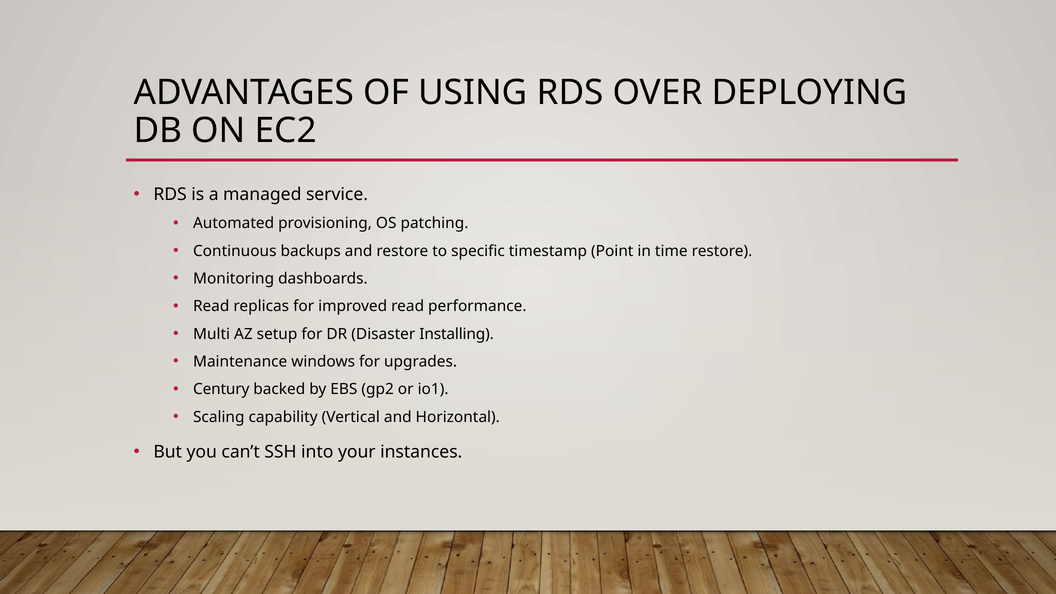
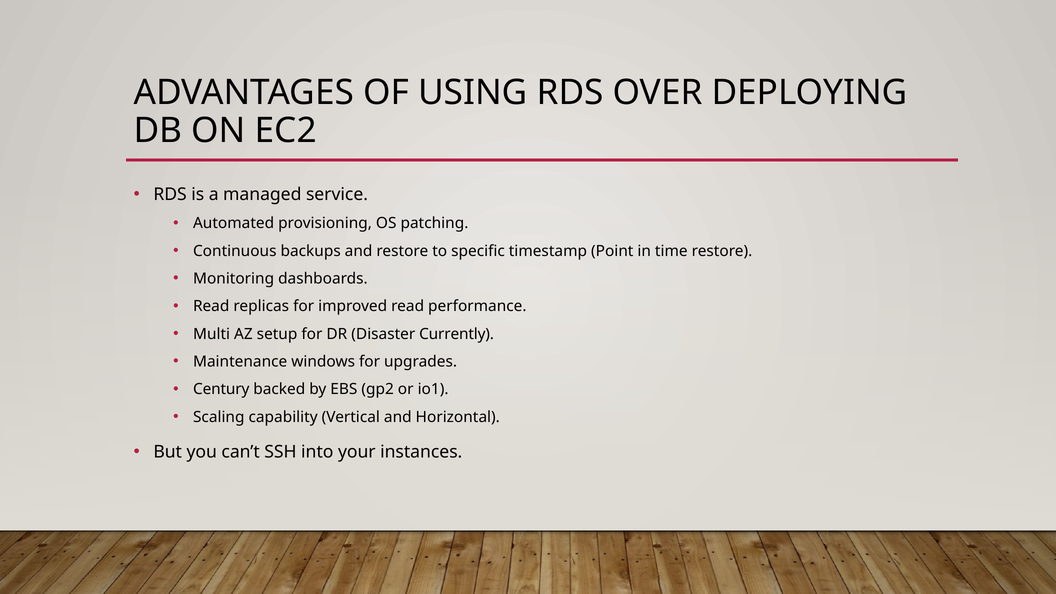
Installing: Installing -> Currently (457, 334)
